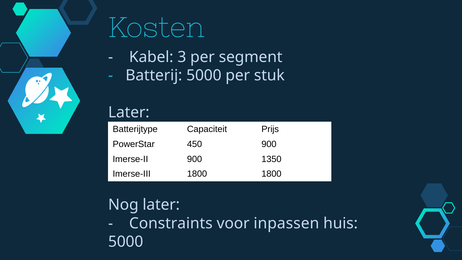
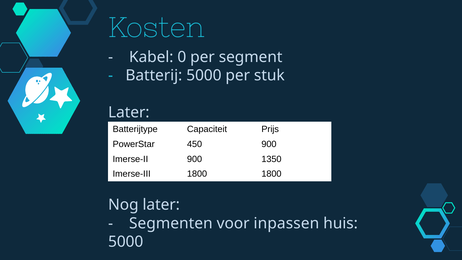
3: 3 -> 0 (182, 57)
Constraints: Constraints -> Segmenten (171, 223)
